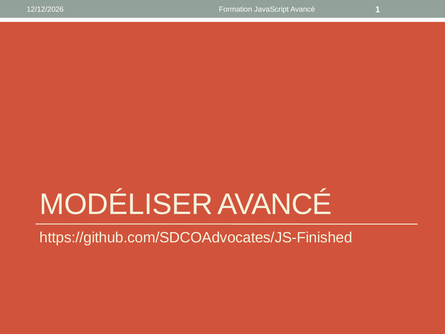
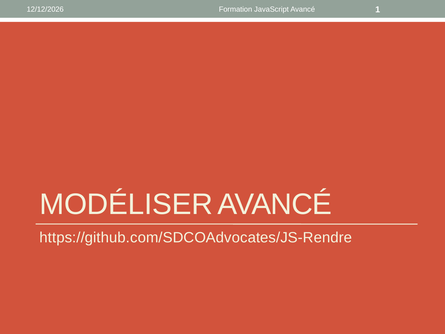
https://github.com/SDCOAdvocates/JS-Finished: https://github.com/SDCOAdvocates/JS-Finished -> https://github.com/SDCOAdvocates/JS-Rendre (196, 237)
